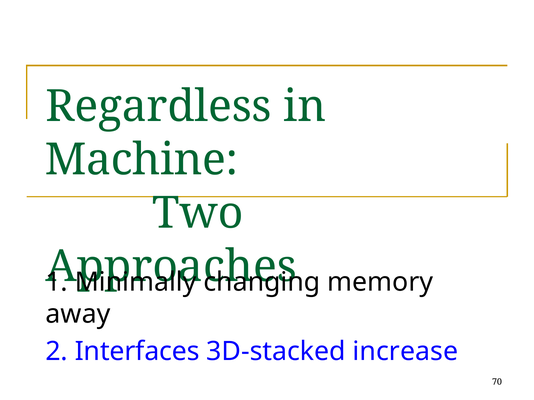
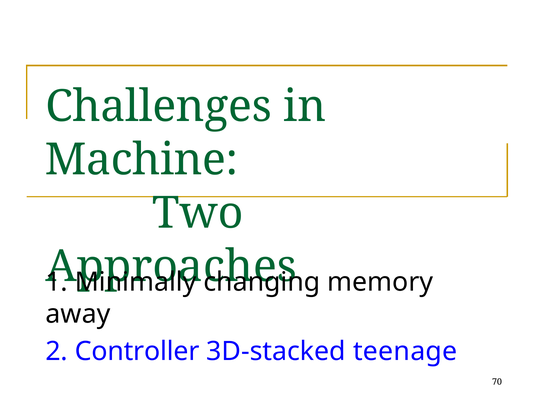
Regardless: Regardless -> Challenges (159, 107)
Interfaces: Interfaces -> Controller (137, 352)
increase: increase -> teenage (405, 352)
